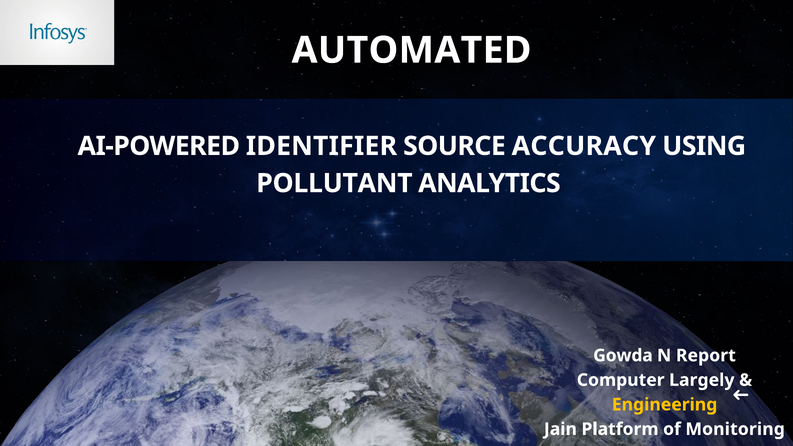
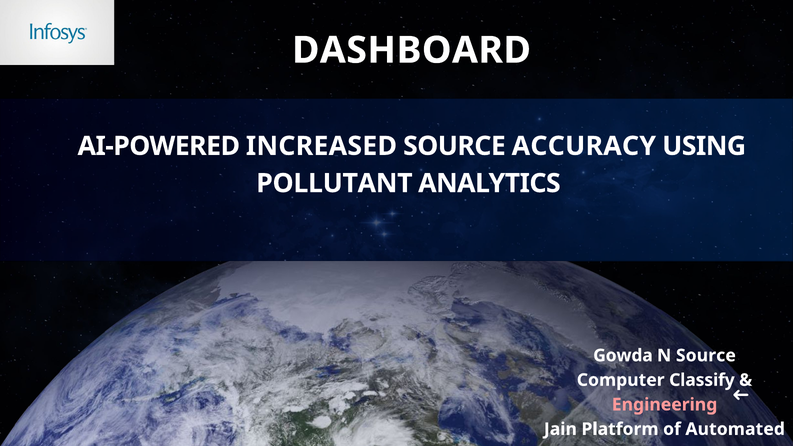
AUTOMATED: AUTOMATED -> DASHBOARD (411, 50)
IDENTIFIER: IDENTIFIER -> INCREASED (321, 146)
N Report: Report -> Source (706, 356)
Largely: Largely -> Classify (702, 380)
Engineering colour: yellow -> pink (665, 405)
Monitoring: Monitoring -> Automated (735, 429)
